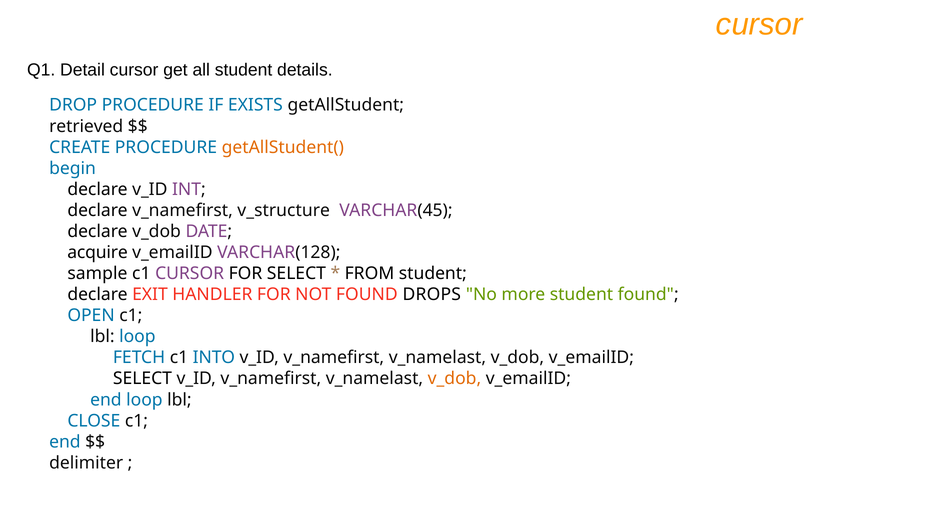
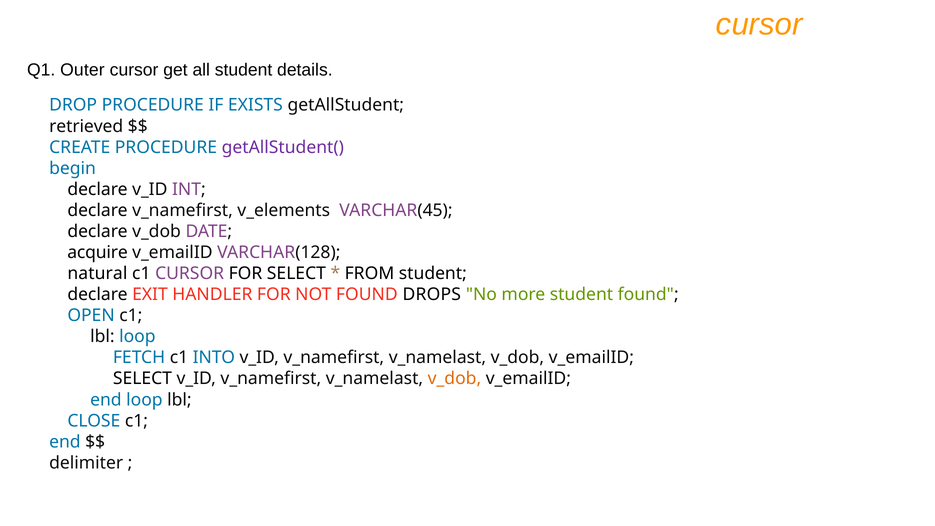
Detail: Detail -> Outer (82, 70)
getAllStudent( colour: orange -> purple (283, 147)
v_structure: v_structure -> v_elements (284, 210)
sample: sample -> natural (97, 273)
